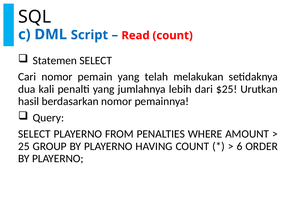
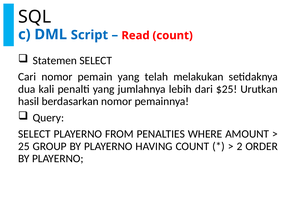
6: 6 -> 2 (239, 146)
